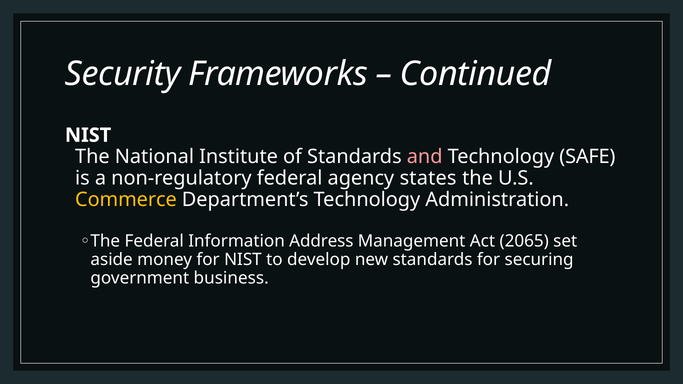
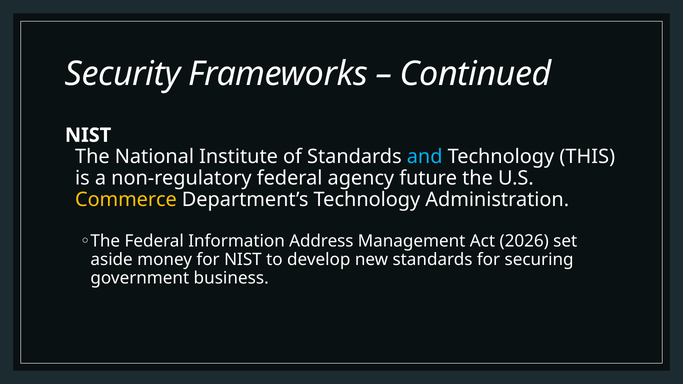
and colour: pink -> light blue (425, 157)
SAFE: SAFE -> THIS (587, 157)
states: states -> future (428, 178)
2065: 2065 -> 2026 (524, 241)
